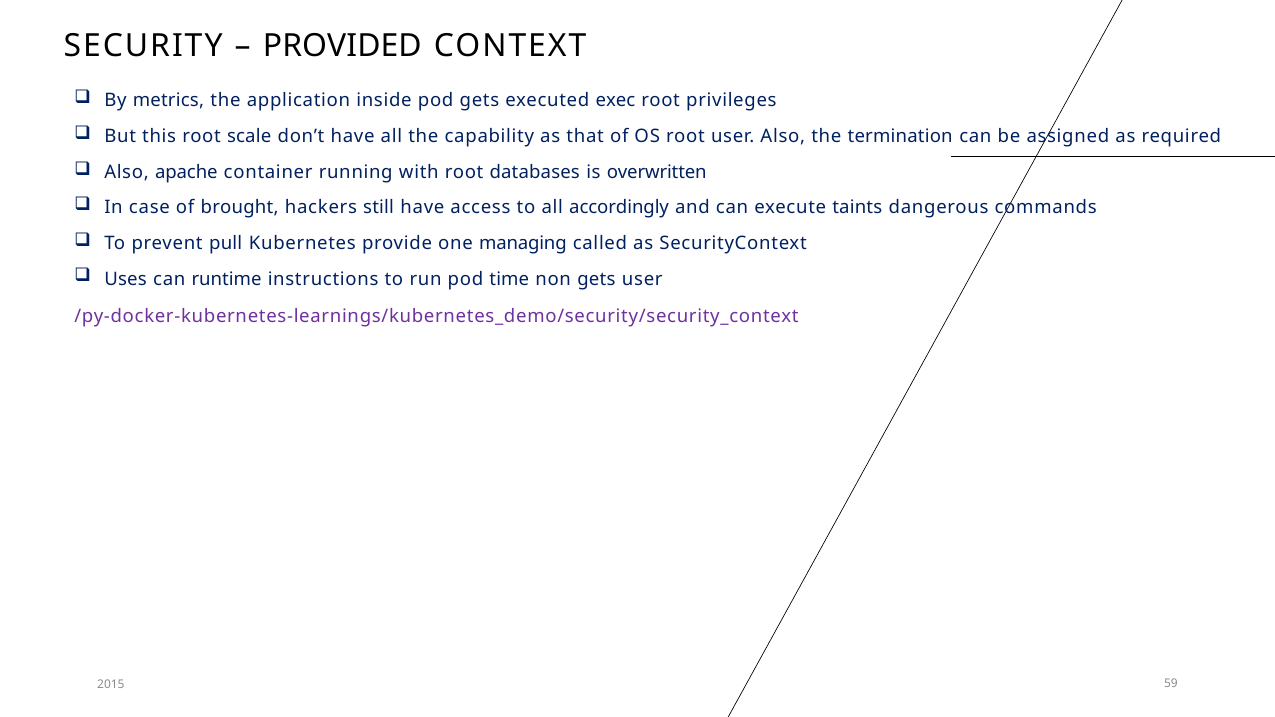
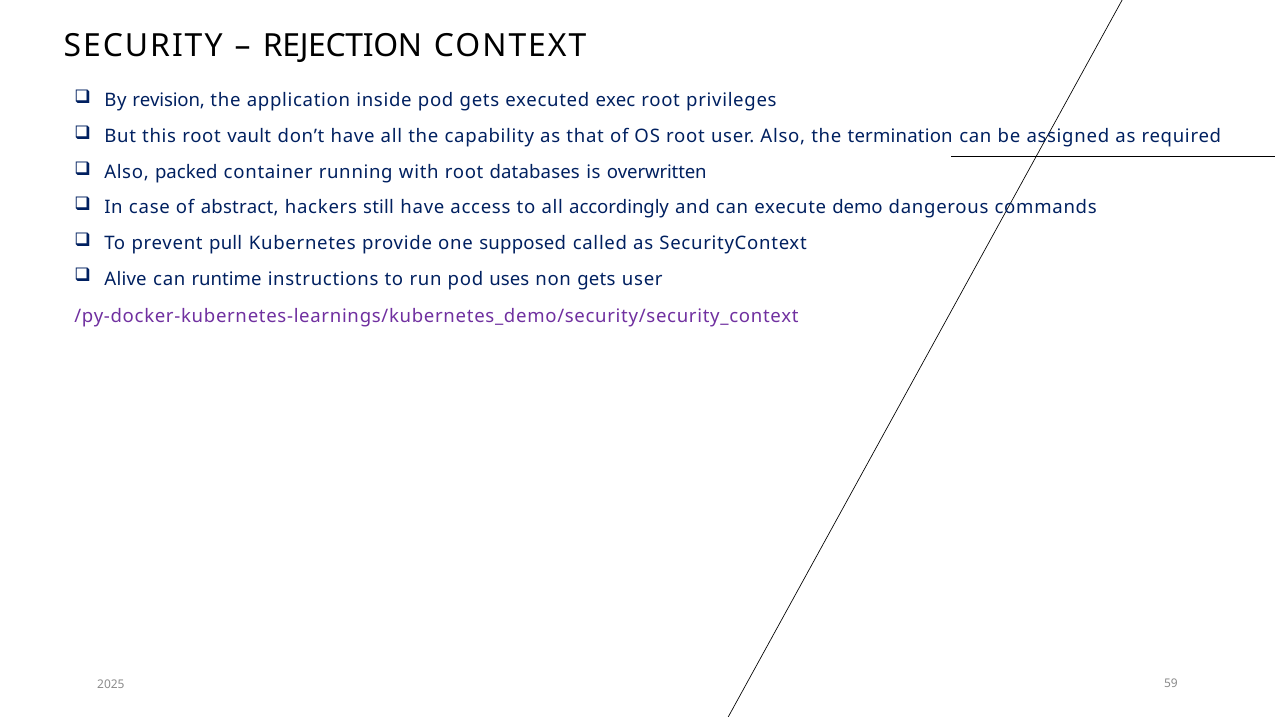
PROVIDED: PROVIDED -> REJECTION (343, 46)
metrics: metrics -> revision (169, 101)
scale: scale -> vault (249, 136)
apache: apache -> packed (186, 172)
brought: brought -> abstract (240, 208)
taints: taints -> demo (857, 208)
managing: managing -> supposed (523, 243)
Uses: Uses -> Alive (126, 279)
time: time -> uses (509, 279)
2015: 2015 -> 2025 (111, 685)
